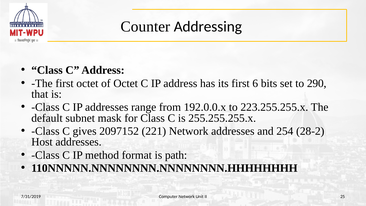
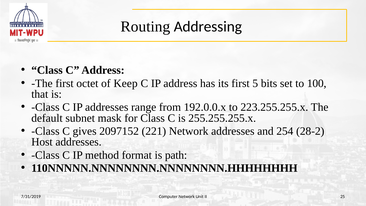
Counter: Counter -> Routing (145, 26)
of Octet: Octet -> Keep (126, 83)
6: 6 -> 5 (255, 83)
290: 290 -> 100 (317, 83)
